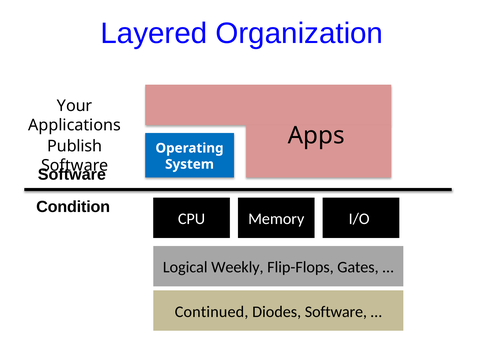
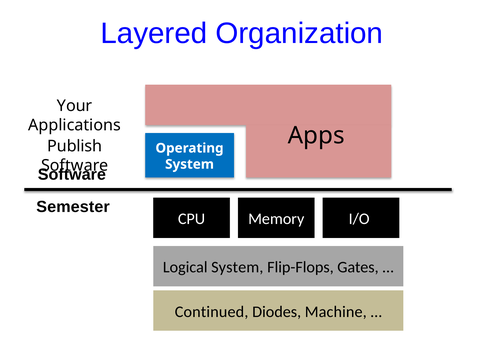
Condition: Condition -> Semester (73, 207)
Logical Weekly: Weekly -> System (237, 267)
Diodes Software: Software -> Machine (336, 312)
